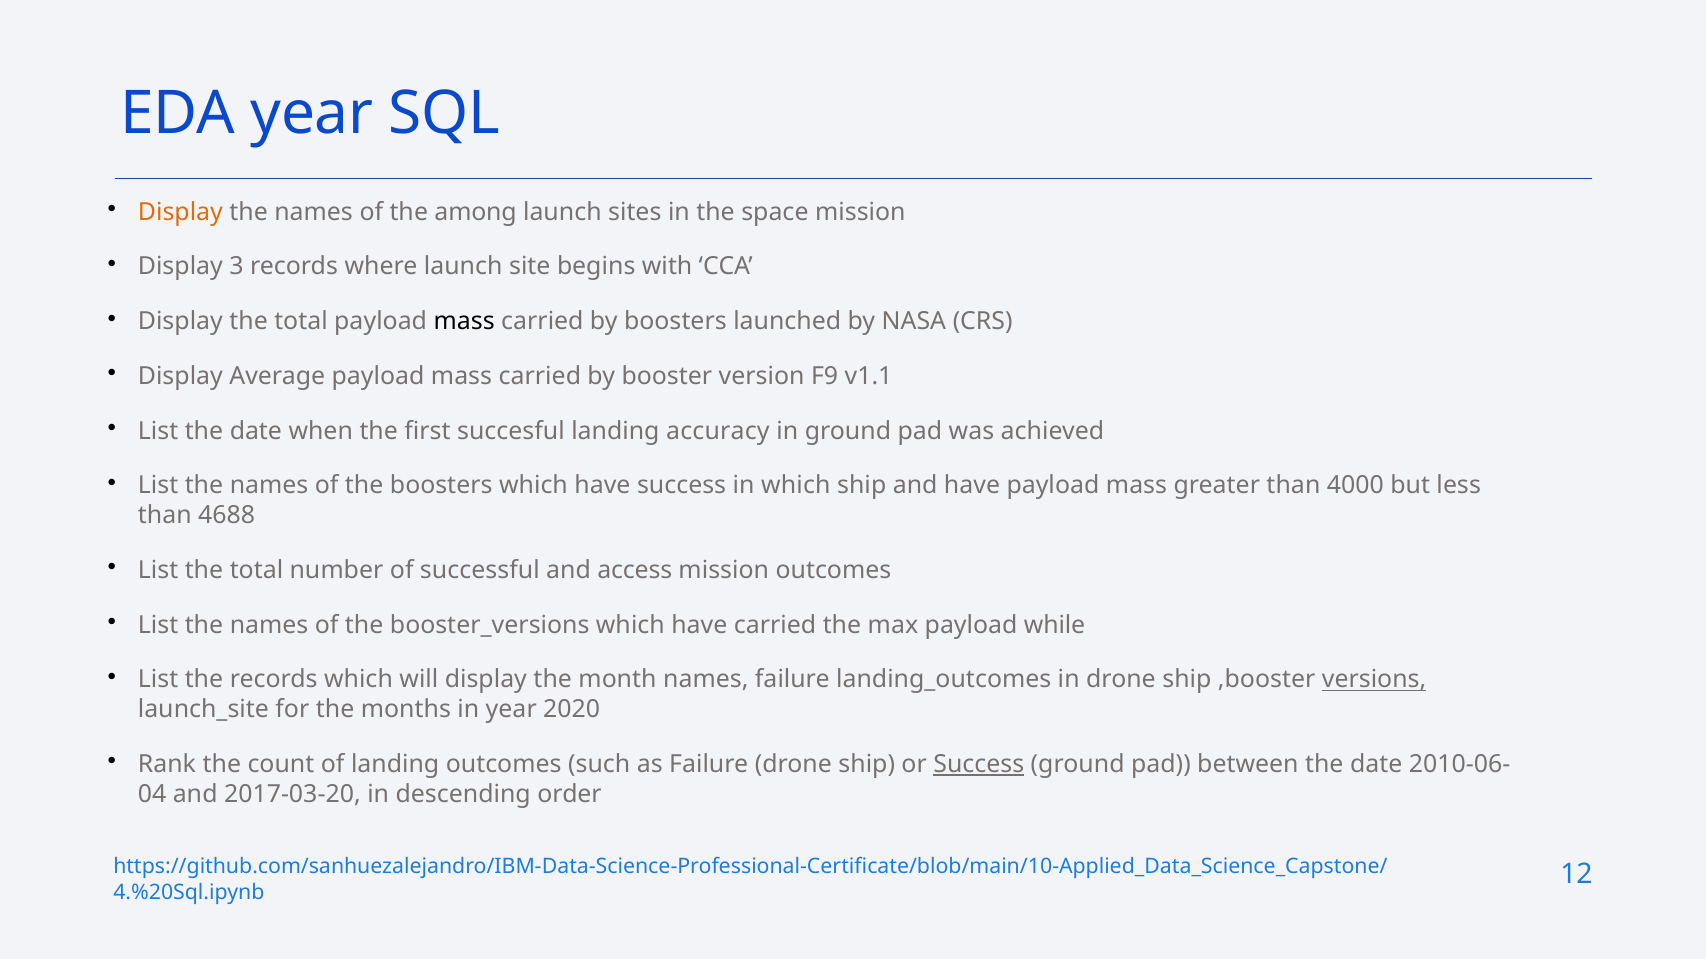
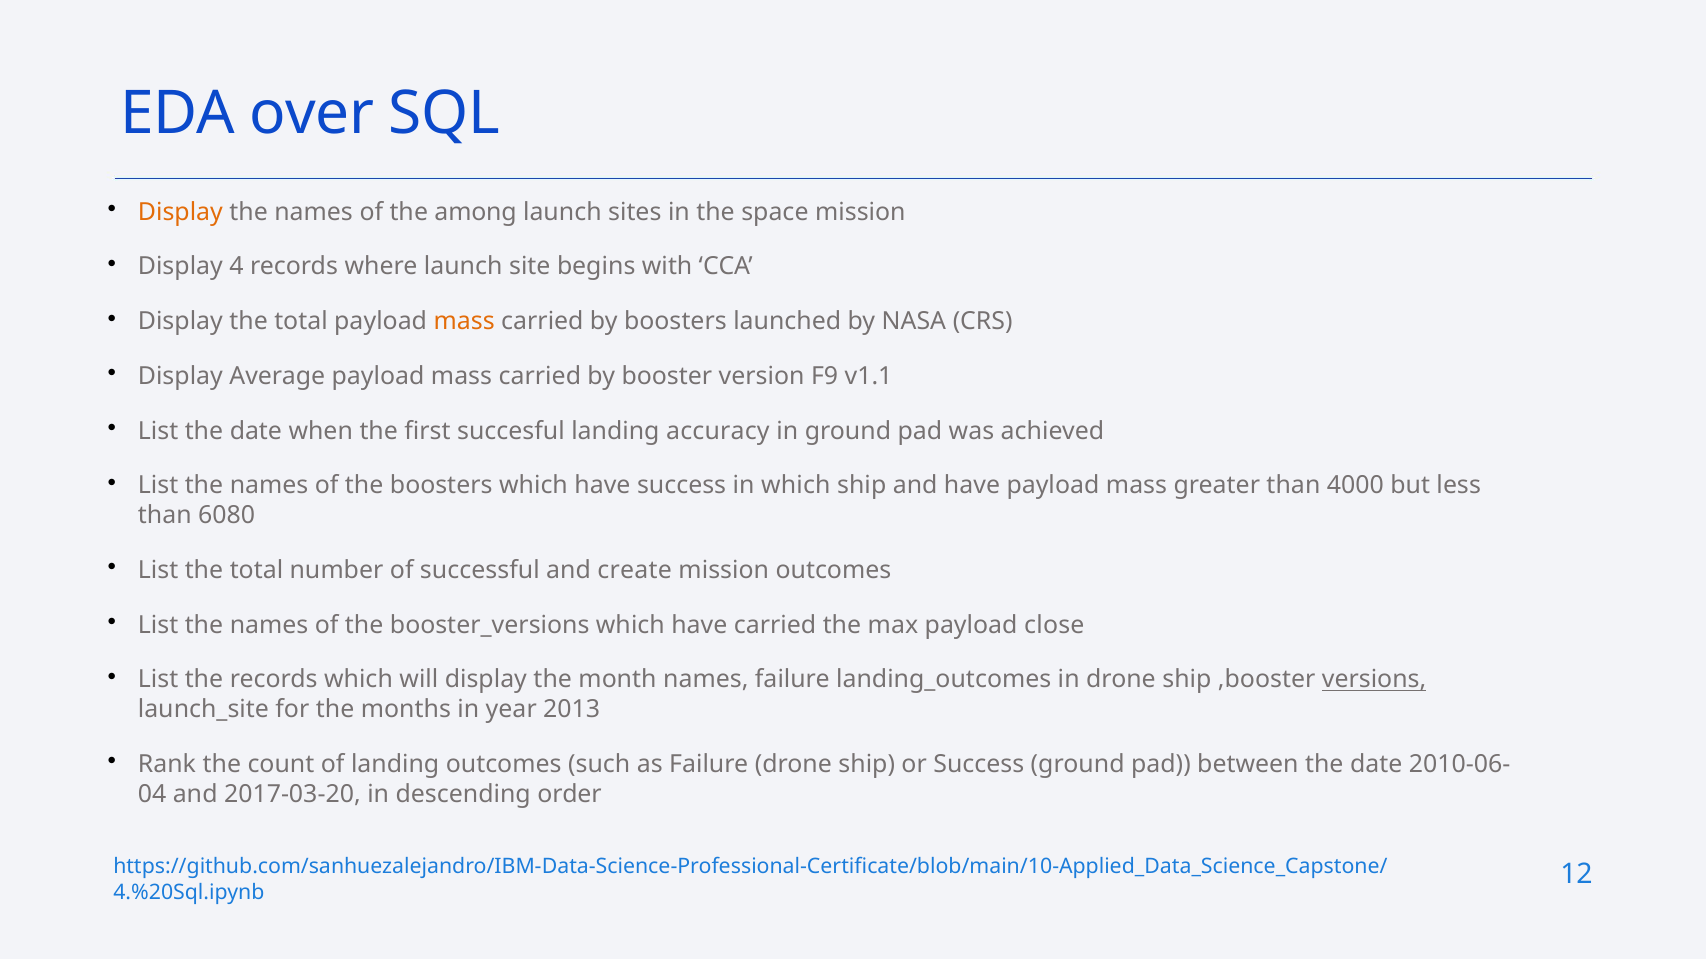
EDA year: year -> over (312, 114)
3: 3 -> 4 (236, 267)
mass colour: black -> orange (464, 322)
4688: 4688 -> 6080 (227, 516)
access: access -> create (635, 570)
while: while -> close (1054, 625)
2020: 2020 -> 2013 (572, 710)
Success underline: present -> none (979, 765)
